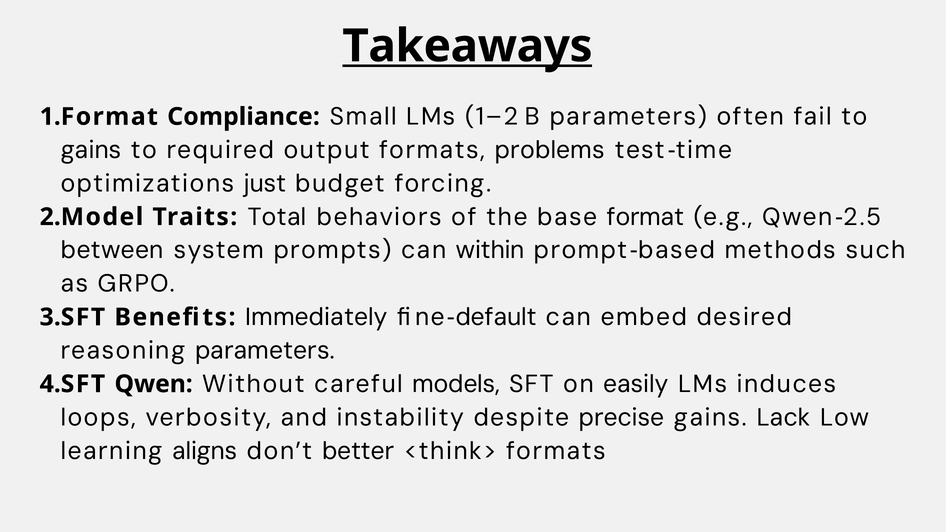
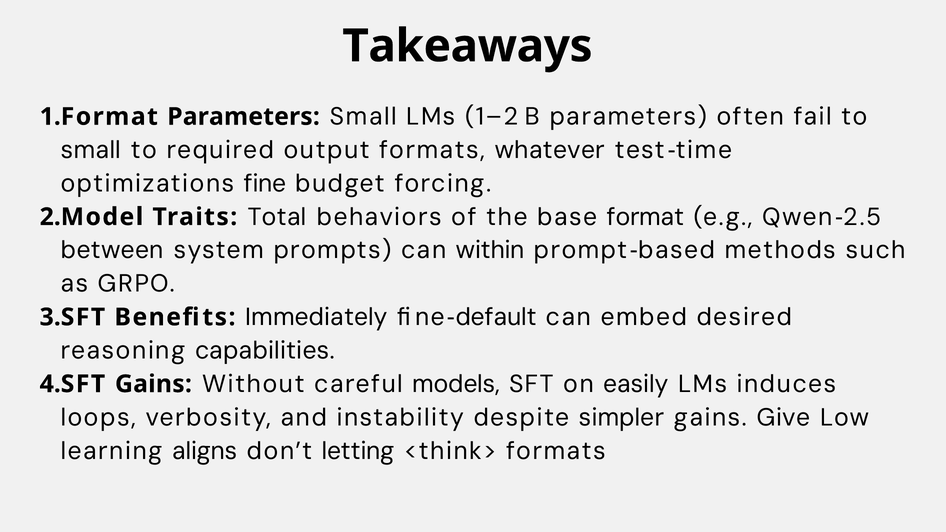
Takeaways underline: present -> none (467, 46)
Compliance: Compliance -> Parameters (244, 117)
gains: gains -> small (91, 150)
problems: problems -> whatever (550, 150)
optimizations just: just -> fine (265, 184)
reasoning parameters: parameters -> capabilities (265, 351)
Qwen: Qwen -> Gains (153, 384)
precise: precise -> simpler (622, 418)
Lack: Lack -> Give (783, 418)
better: better -> letting (358, 451)
